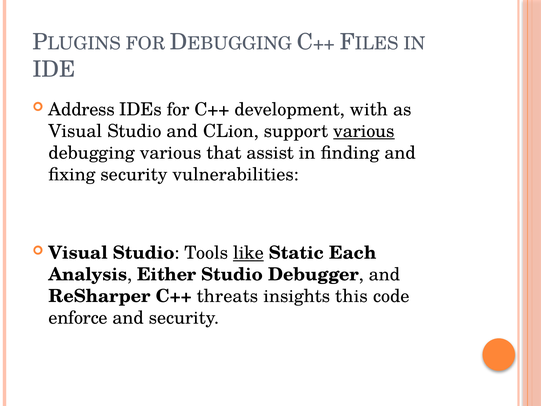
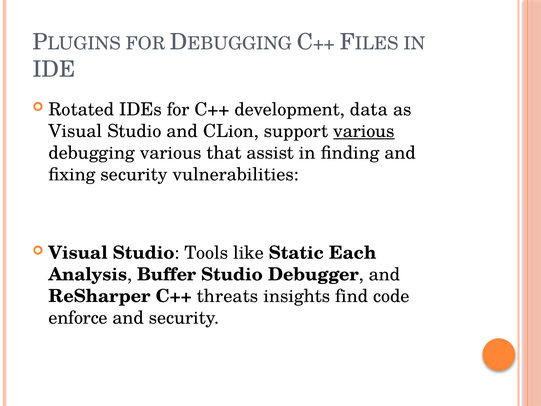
Address: Address -> Rotated (81, 109)
with: with -> data (369, 109)
like underline: present -> none (249, 253)
Either: Either -> Buffer (167, 274)
this: this -> find (352, 296)
